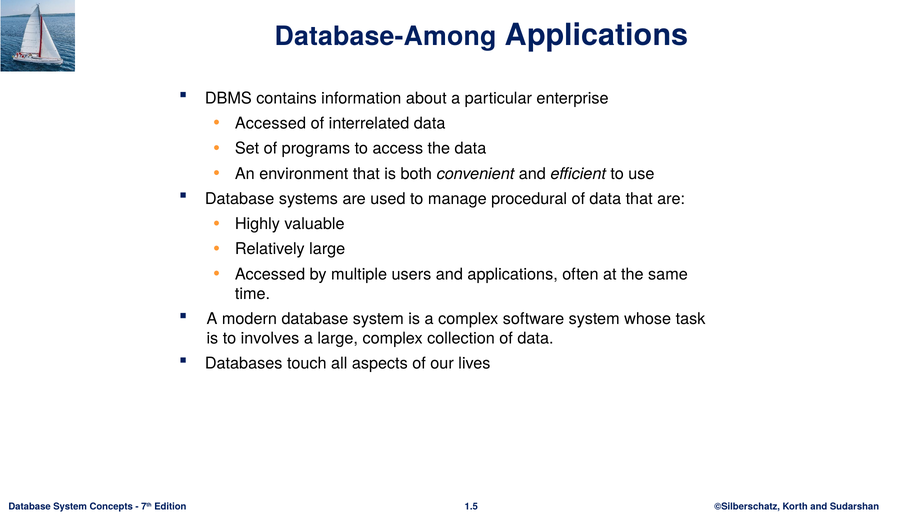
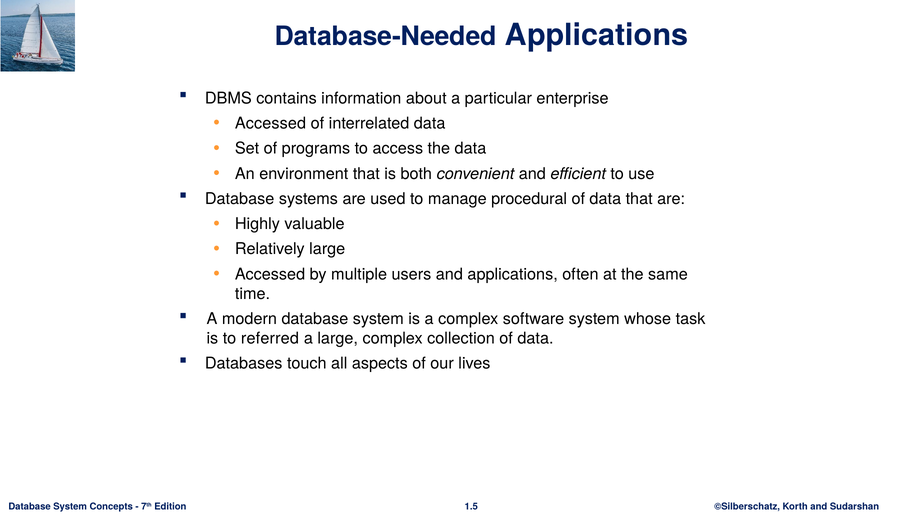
Database-Among: Database-Among -> Database-Needed (386, 36)
involves: involves -> referred (270, 338)
